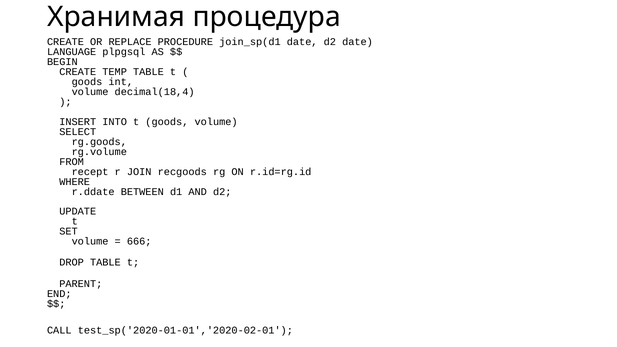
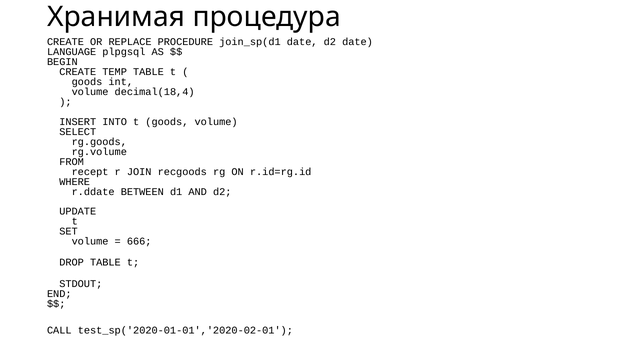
PARENT: PARENT -> STDOUT (81, 284)
